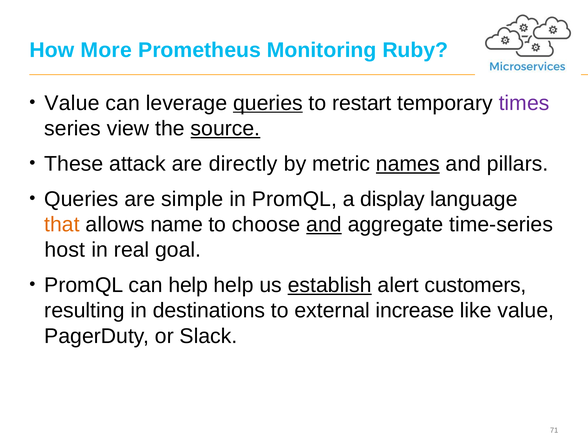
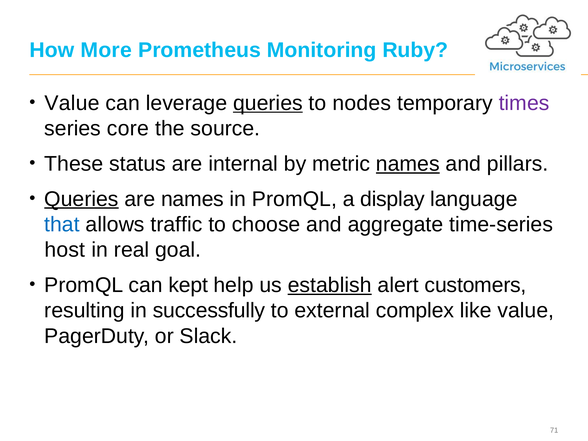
restart: restart -> nodes (362, 103)
view: view -> core (128, 128)
source underline: present -> none (225, 128)
attack: attack -> status (138, 164)
directly: directly -> internal (243, 164)
Queries underline: none -> present (81, 199)
are simple: simple -> names (192, 199)
that colour: orange -> blue (62, 224)
name: name -> traffic (176, 224)
and underline: present -> none (324, 224)
can help: help -> kept (188, 285)
destinations: destinations -> successfully (209, 311)
increase: increase -> complex (415, 311)
